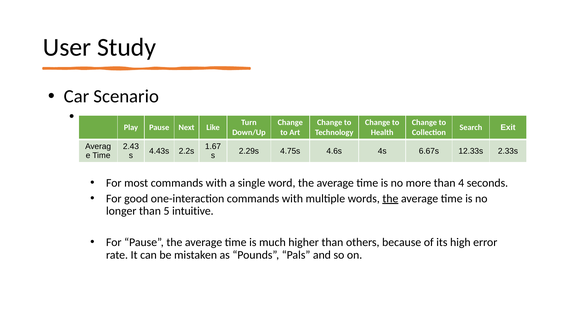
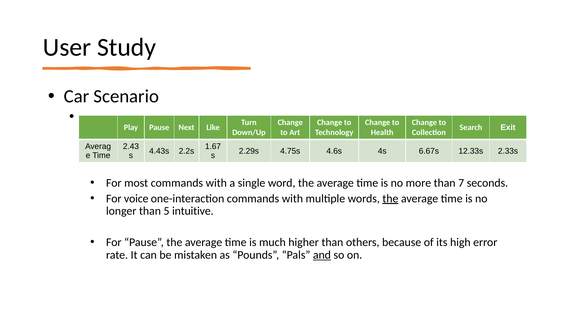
4: 4 -> 7 (461, 183)
good: good -> voice (136, 199)
and underline: none -> present (322, 255)
